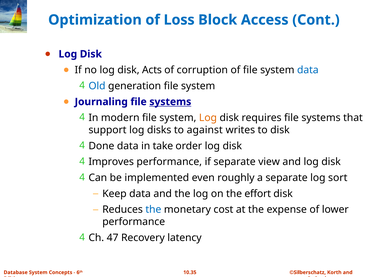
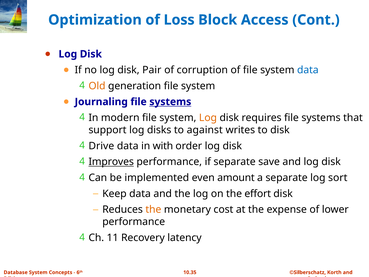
Acts: Acts -> Pair (152, 70)
Old colour: blue -> orange (97, 86)
Done: Done -> Drive (101, 146)
take: take -> with (163, 146)
Improves underline: none -> present (111, 162)
view: view -> save (269, 162)
roughly: roughly -> amount (236, 178)
the colour: blue -> orange (153, 209)
47: 47 -> 11 (113, 238)
